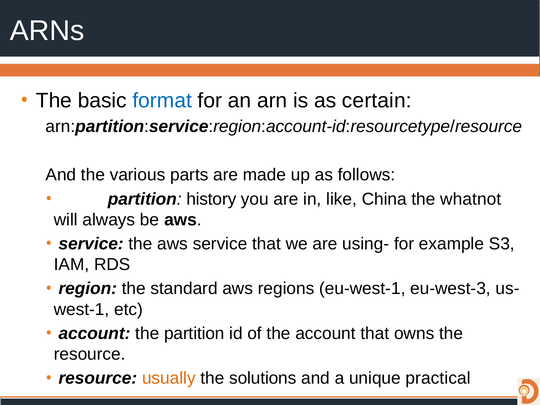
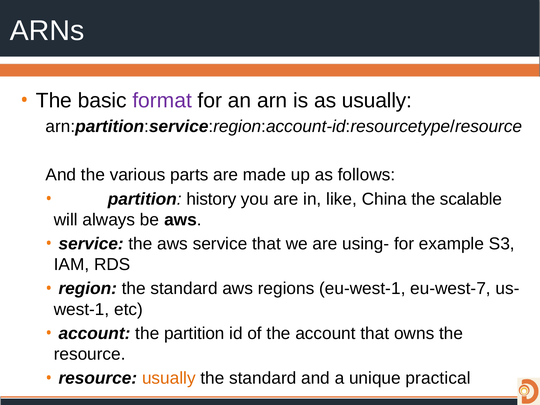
format colour: blue -> purple (162, 100)
as certain: certain -> usually (377, 100)
whatnot: whatnot -> scalable (471, 199)
eu-west-3: eu-west-3 -> eu-west-7 (450, 289)
solutions: solutions -> standard (263, 378)
